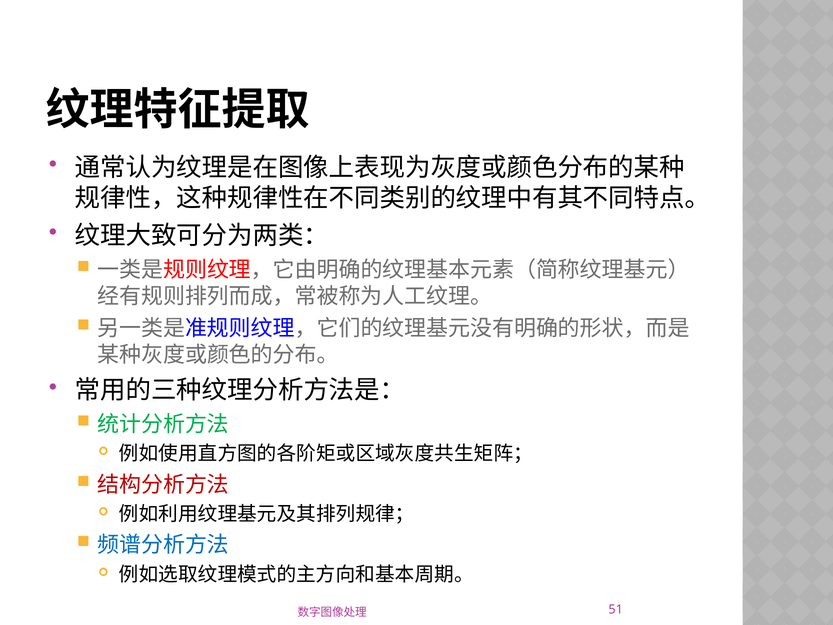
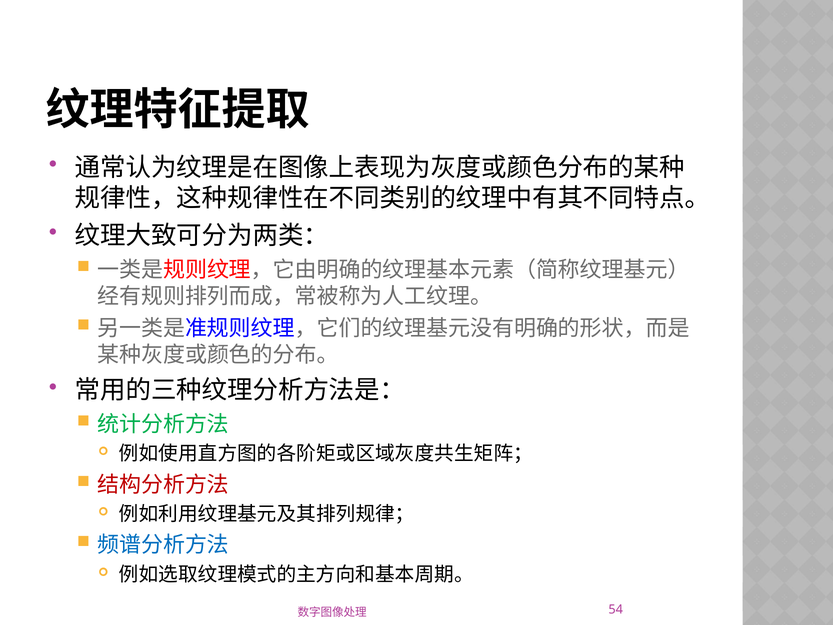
51: 51 -> 54 (616, 609)
